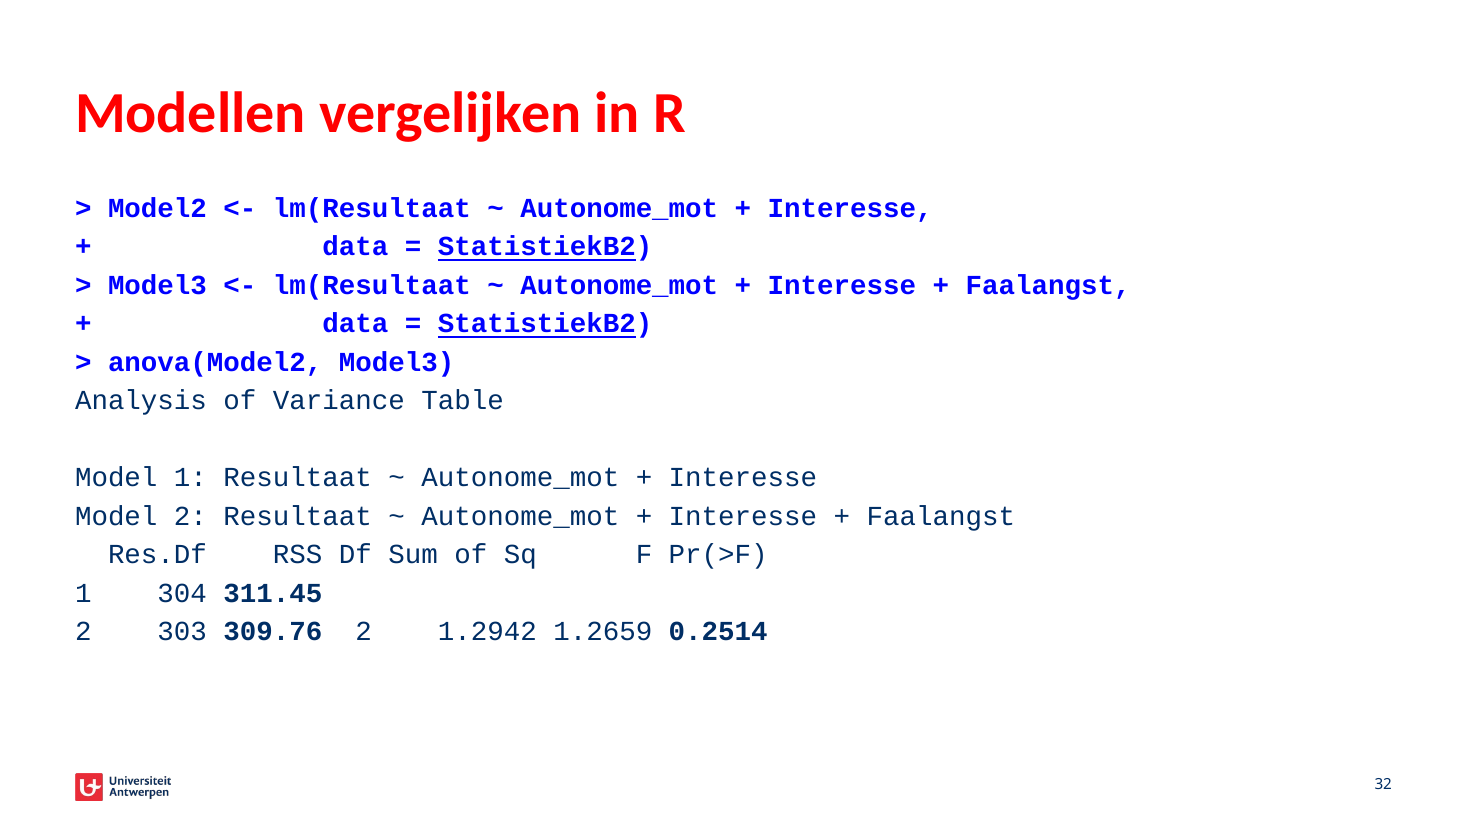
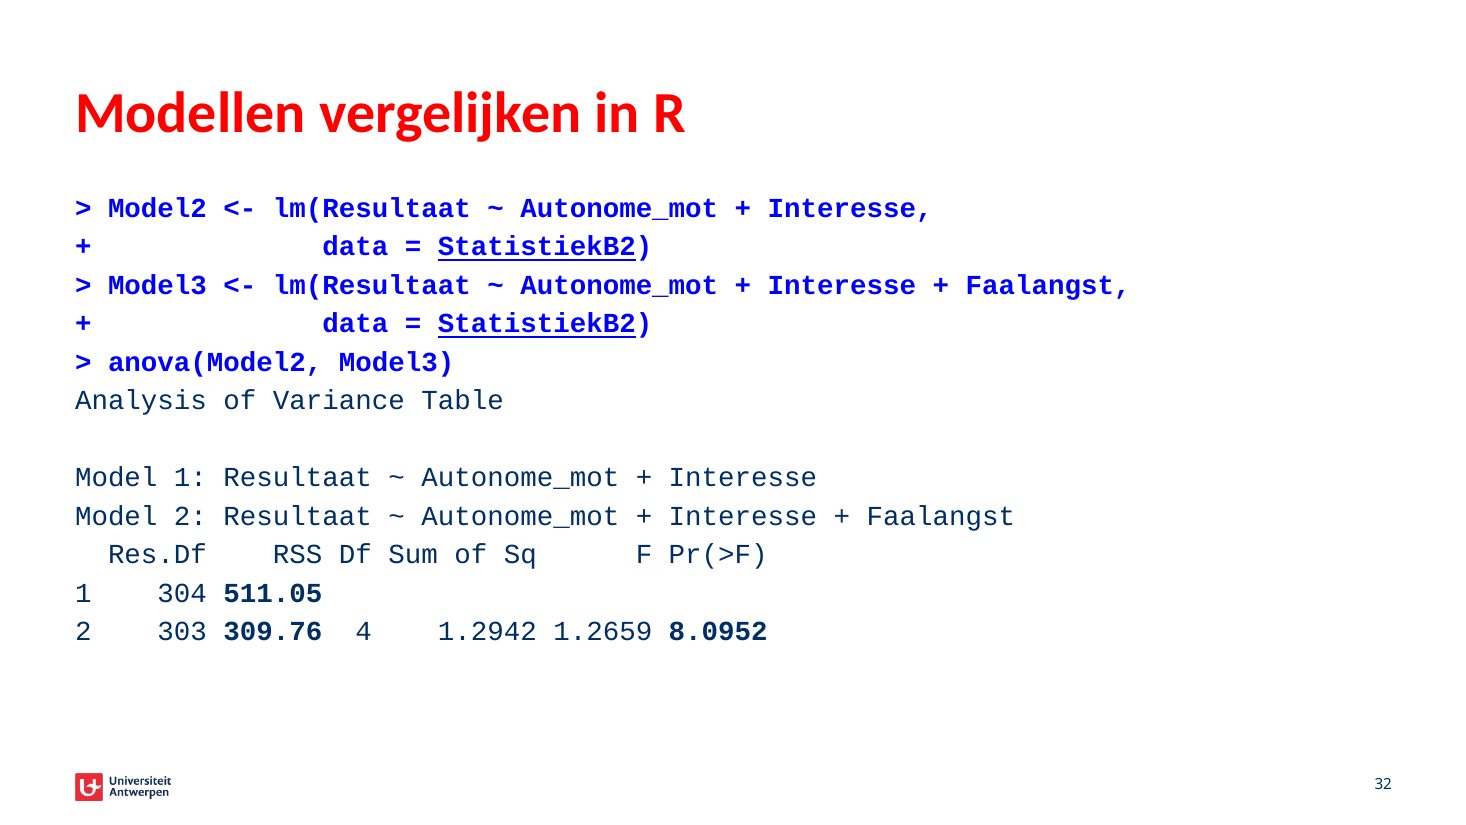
311.45: 311.45 -> 511.05 (273, 593)
309.76 2: 2 -> 4 (364, 631)
0.2514: 0.2514 -> 8.0952 (718, 631)
